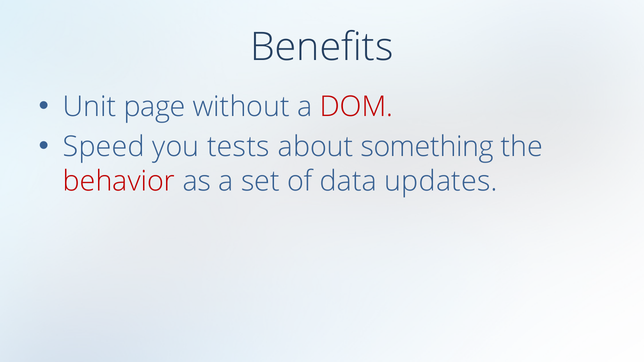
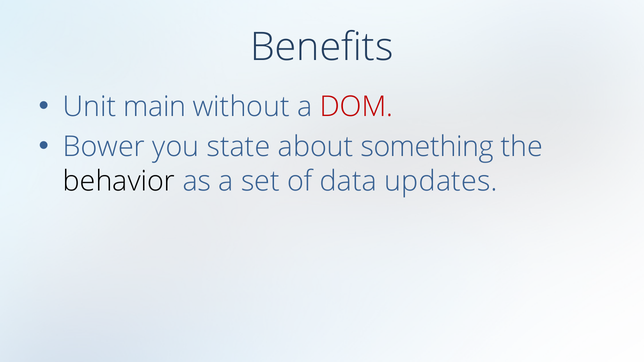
page: page -> main (155, 107)
Speed: Speed -> Bower (104, 147)
tests: tests -> state (239, 147)
behavior colour: red -> black (119, 181)
